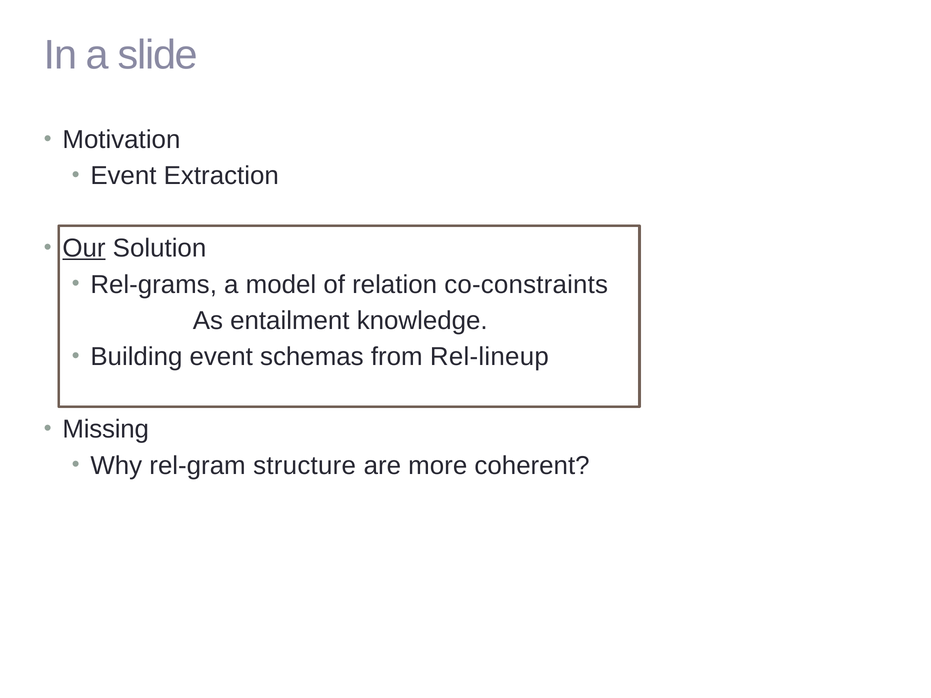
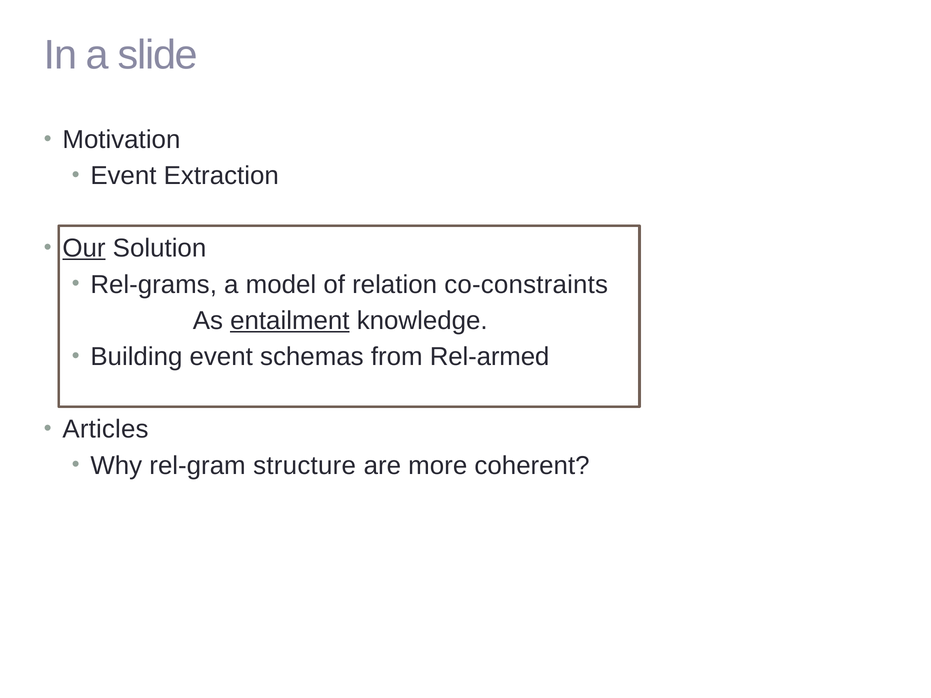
entailment underline: none -> present (290, 321)
Rel-lineup: Rel-lineup -> Rel-armed (490, 357)
Missing: Missing -> Articles (105, 430)
